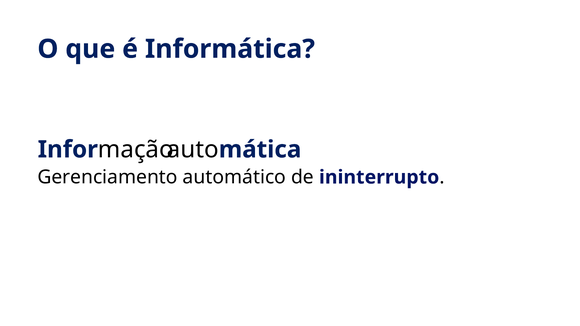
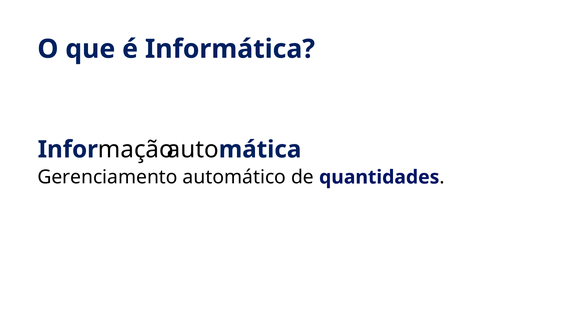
ininterrupto: ininterrupto -> quantidades (379, 177)
